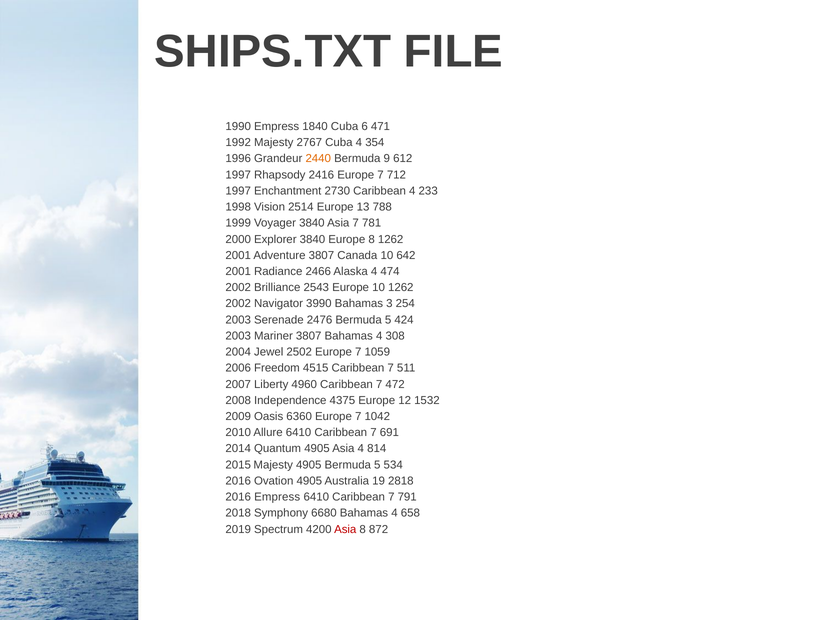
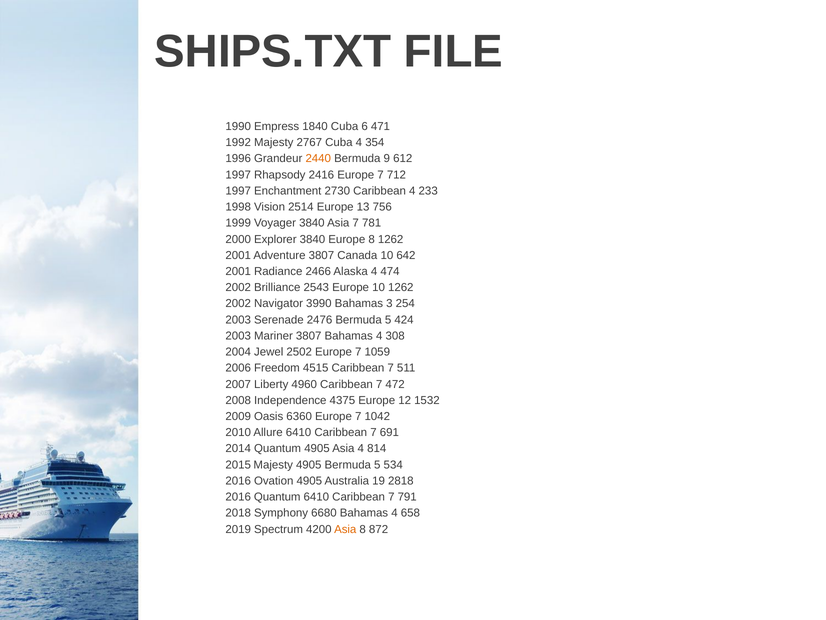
788: 788 -> 756 (382, 207)
2016 Empress: Empress -> Quantum (277, 497)
Asia colour: red -> orange (345, 529)
